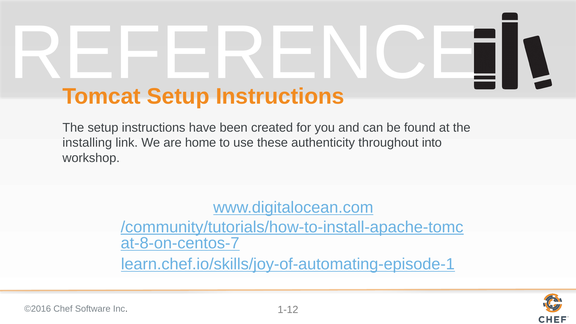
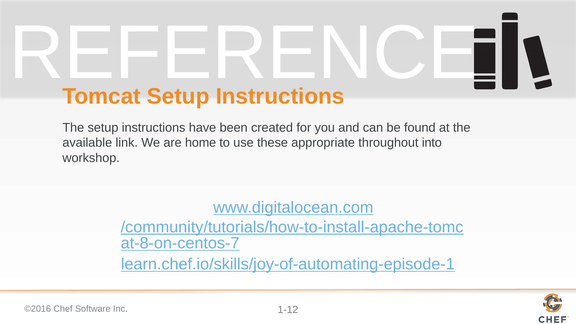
installing: installing -> available (87, 143)
authenticity: authenticity -> appropriate (323, 143)
